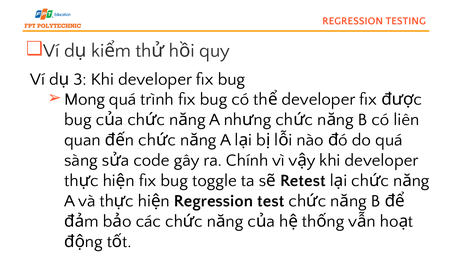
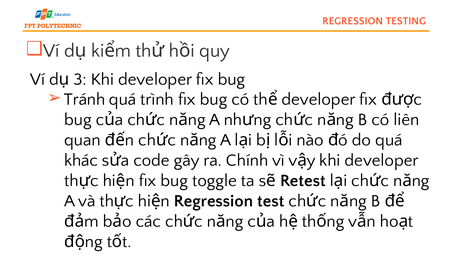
Mong: Mong -> Tránh (85, 100)
sàng: sàng -> khác (81, 161)
